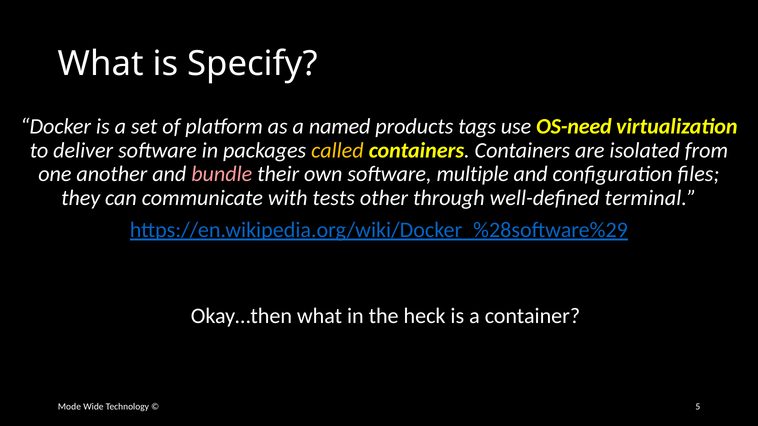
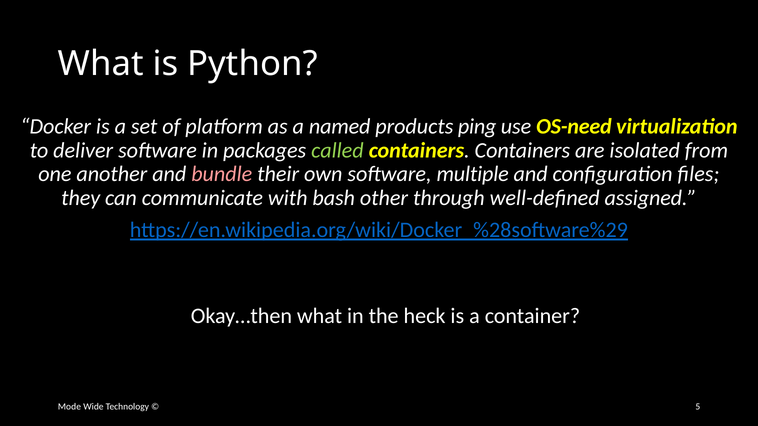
Specify: Specify -> Python (252, 64)
tags: tags -> ping (477, 127)
called colour: yellow -> light green (337, 151)
tests: tests -> bash (334, 198)
terminal: terminal -> assigned (651, 198)
